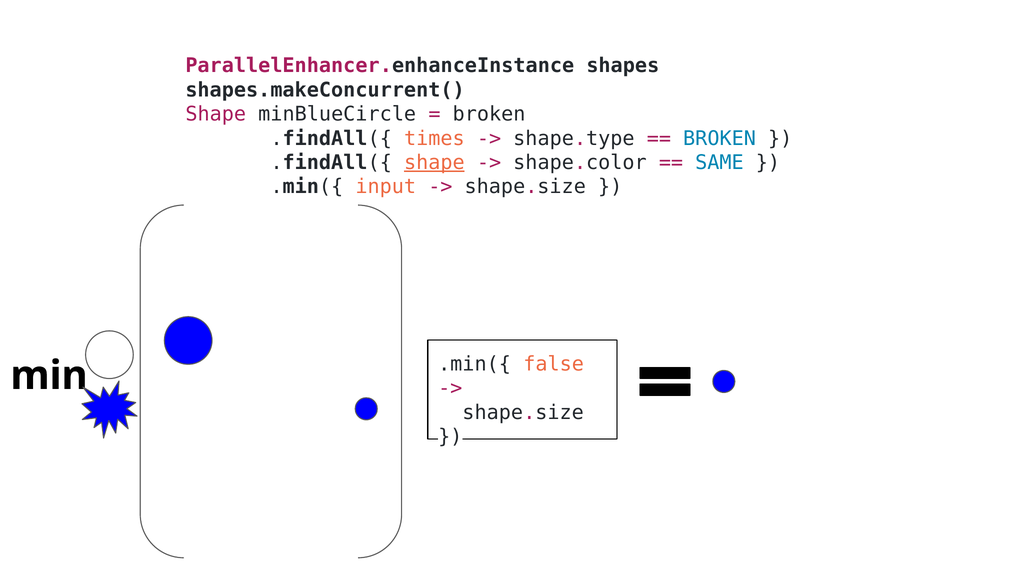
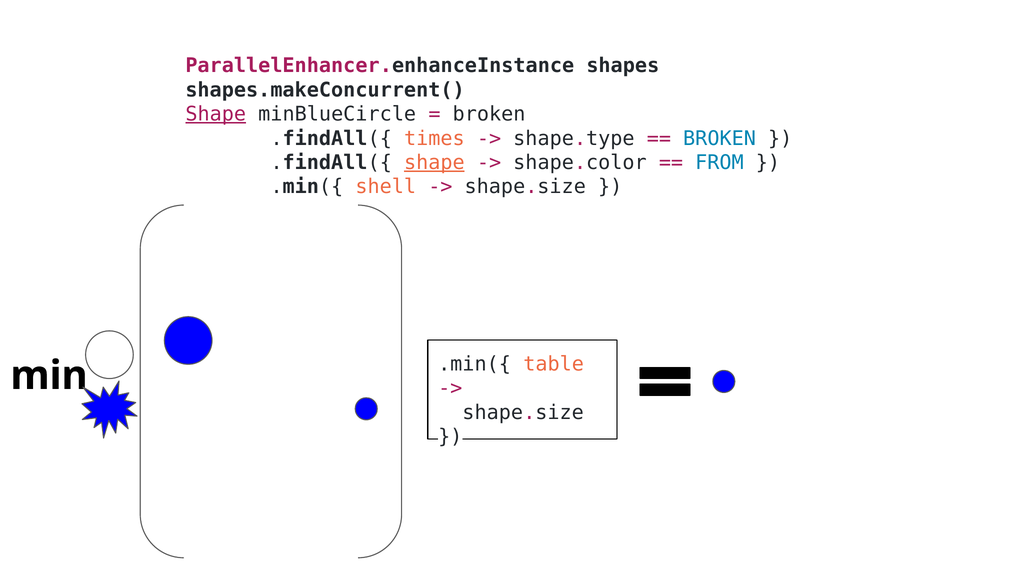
Shape underline: none -> present (216, 114)
SAME: SAME -> FROM (719, 162)
input: input -> shell (386, 187)
false: false -> table (554, 364)
